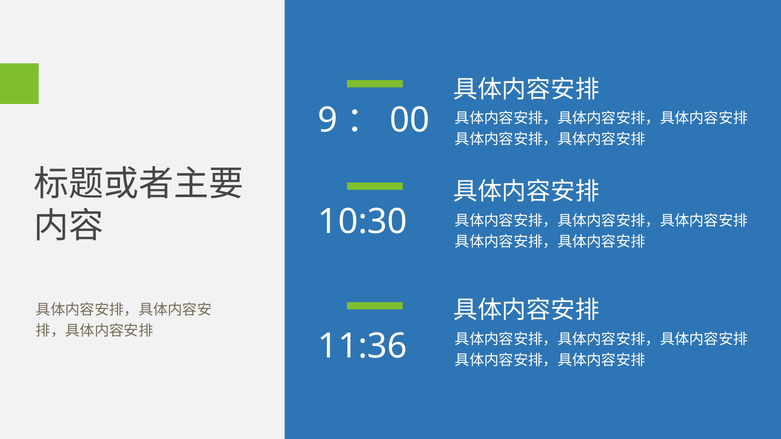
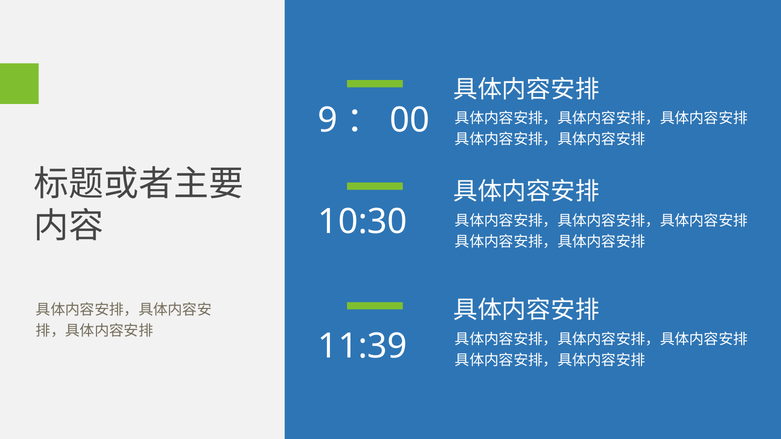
11:36: 11:36 -> 11:39 (363, 347)
